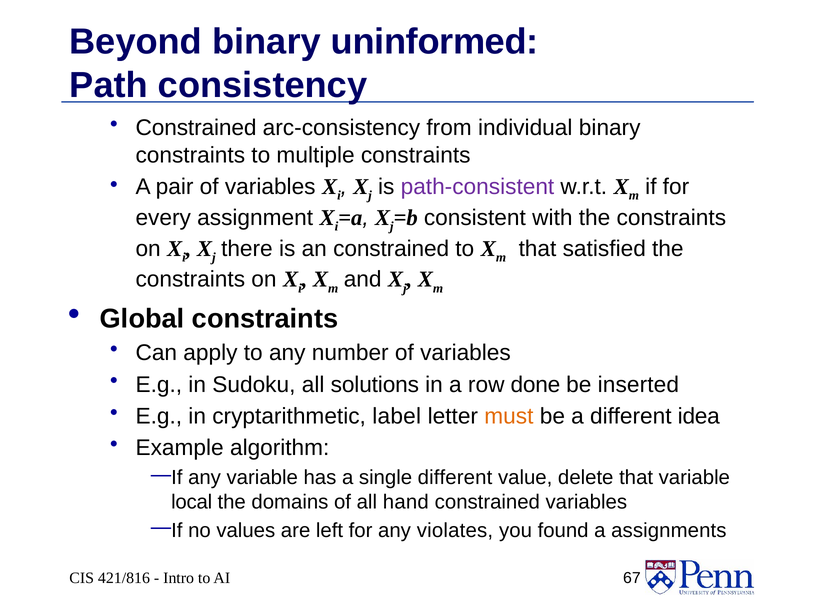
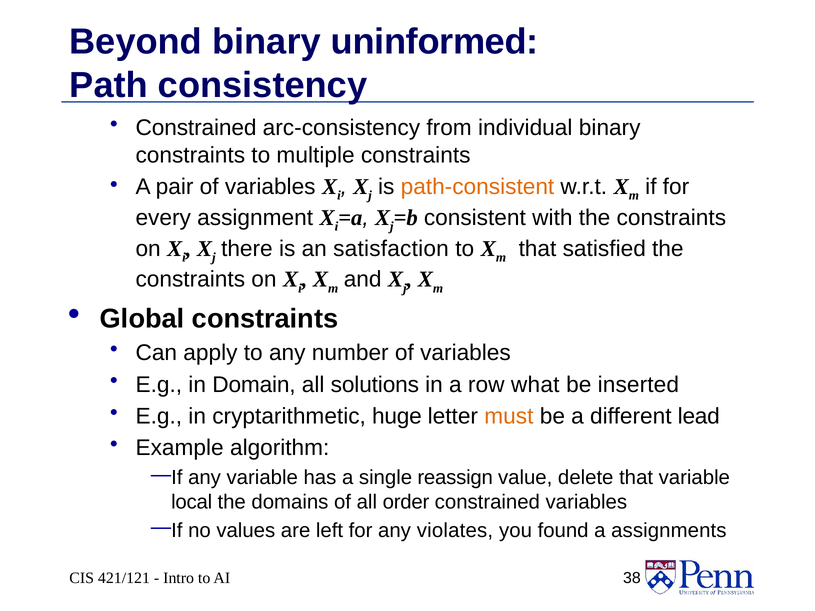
path-consistent colour: purple -> orange (477, 187)
an constrained: constrained -> satisfaction (391, 249)
Sudoku: Sudoku -> Domain (254, 385)
done: done -> what (535, 385)
label: label -> huge (397, 416)
idea: idea -> lead (699, 416)
single different: different -> reassign (455, 478)
hand: hand -> order (406, 502)
421/816: 421/816 -> 421/121 (124, 578)
67: 67 -> 38 (632, 578)
